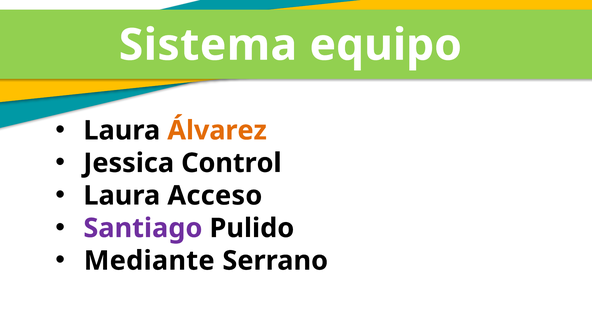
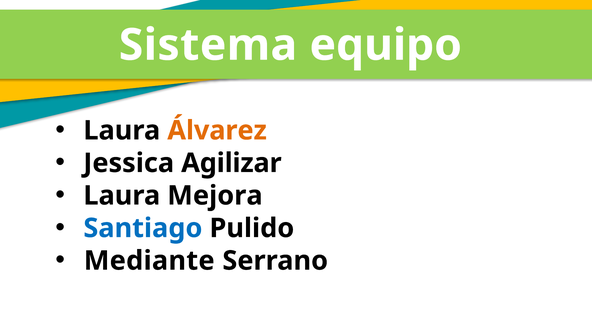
Control: Control -> Agilizar (231, 163)
Acceso: Acceso -> Mejora (215, 196)
Santiago colour: purple -> blue (143, 228)
